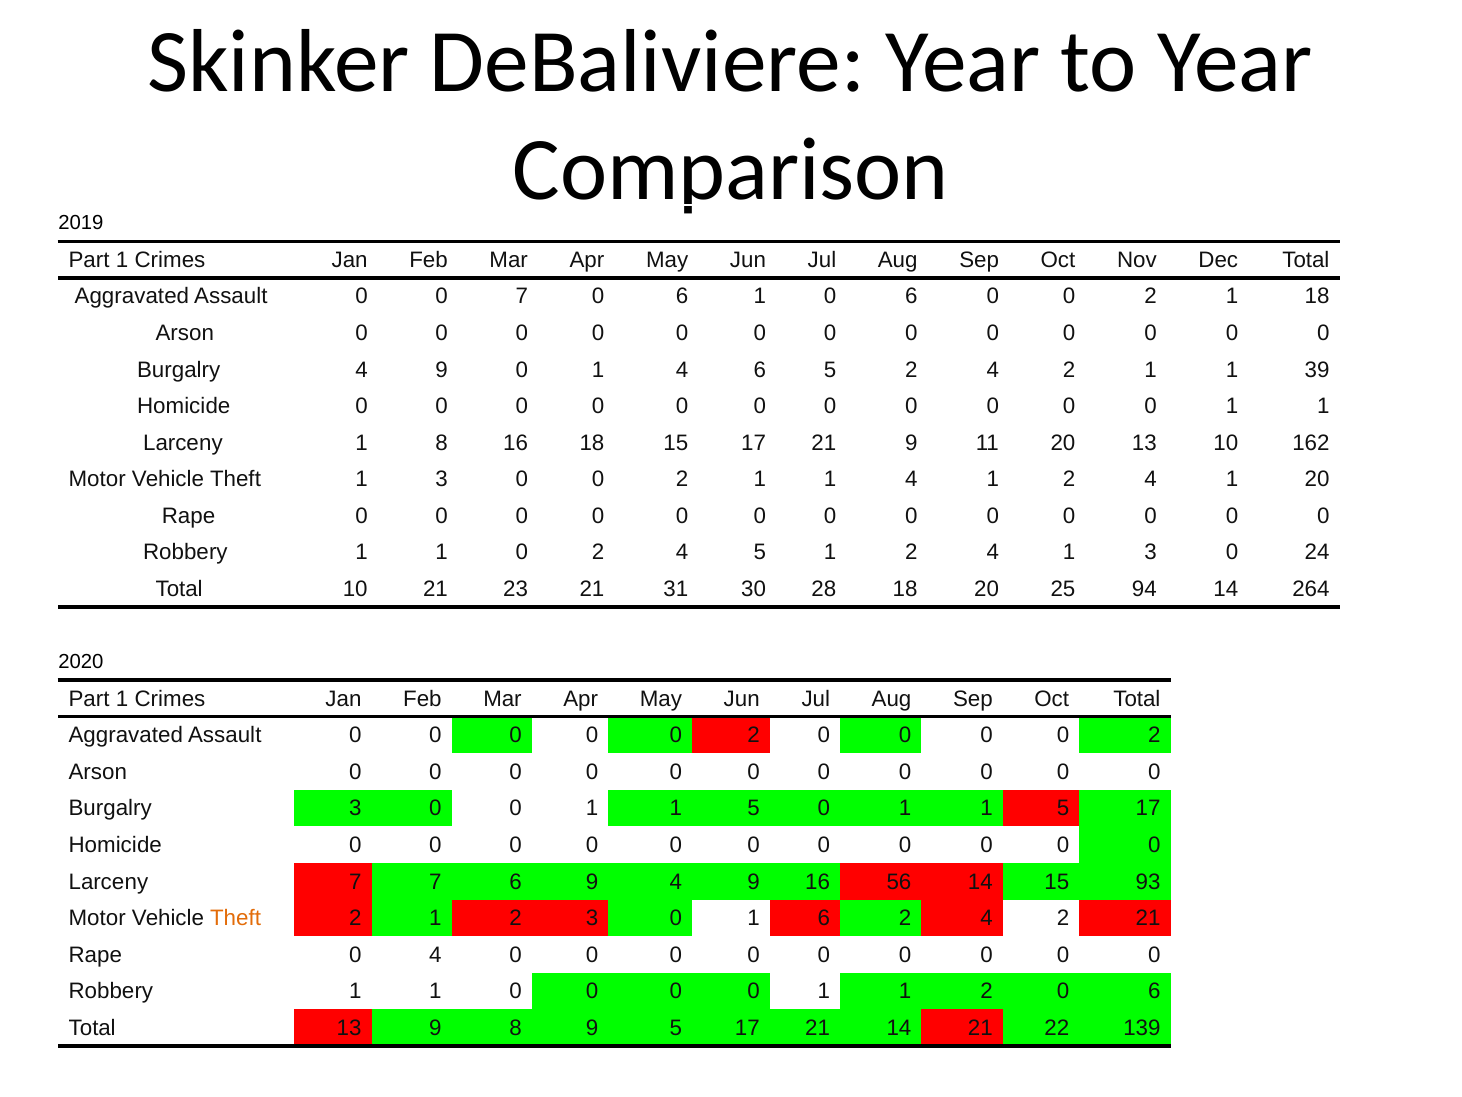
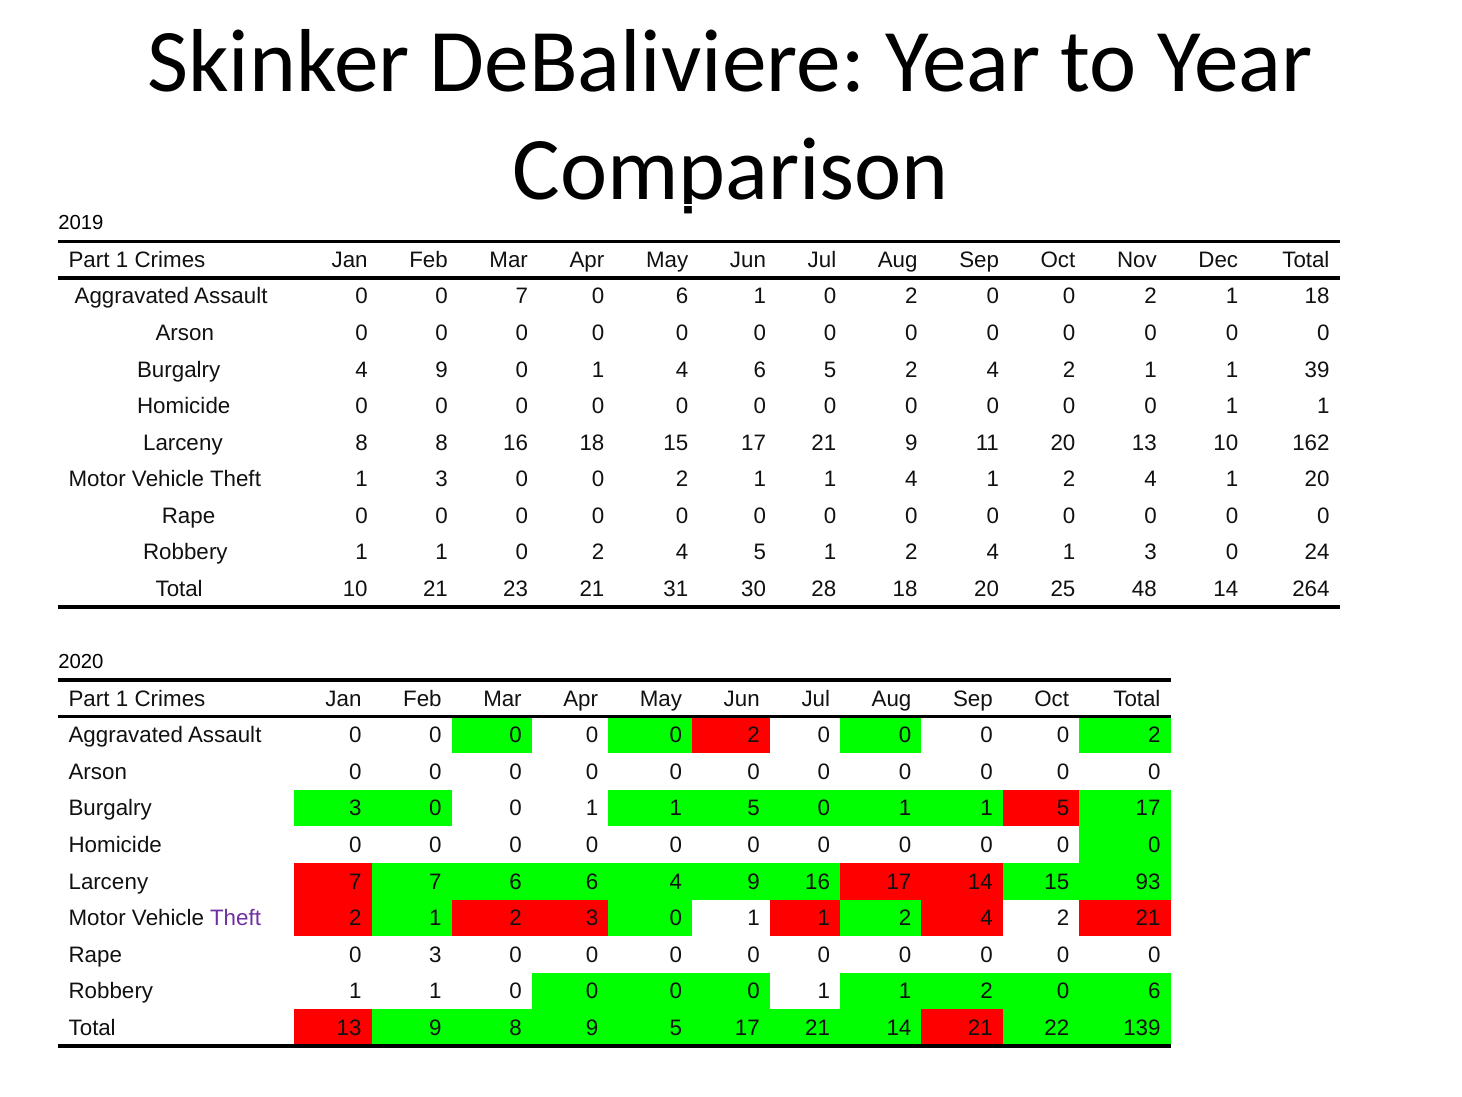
6 1 0 6: 6 -> 2 (911, 296)
Larceny 1: 1 -> 8 (361, 443)
94: 94 -> 48 (1144, 589)
6 9: 9 -> 6 (592, 881)
16 56: 56 -> 17 (899, 881)
Theft colour: orange -> purple (235, 918)
3 0 1 6: 6 -> 1 (824, 918)
0 4: 4 -> 3 (435, 954)
